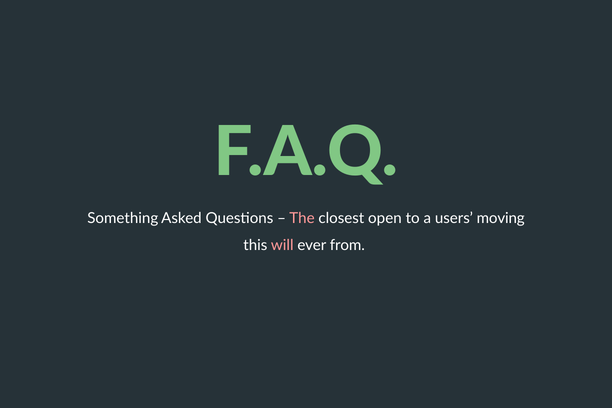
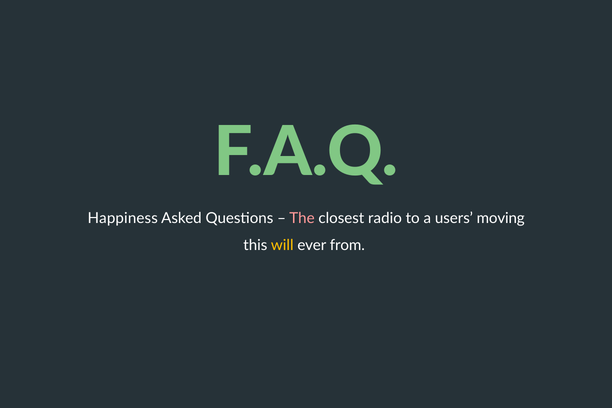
Something: Something -> Happiness (123, 218)
open: open -> radio (385, 218)
will colour: pink -> yellow (282, 245)
